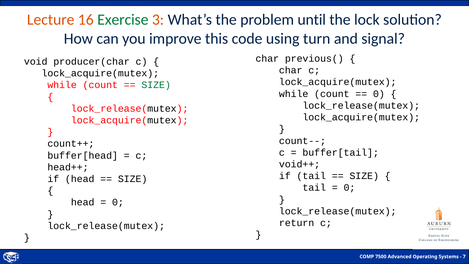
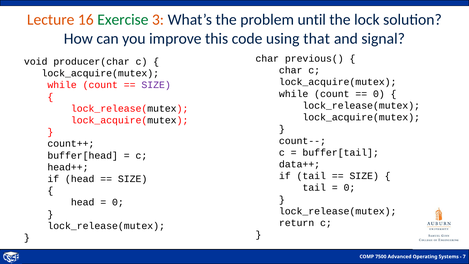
turn: turn -> that (317, 39)
SIZE colour: green -> purple (156, 85)
void++: void++ -> data++ (300, 164)
